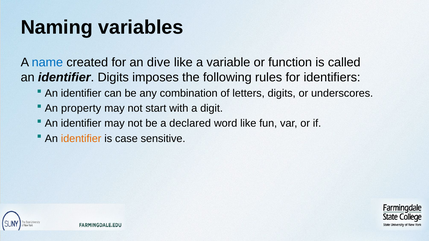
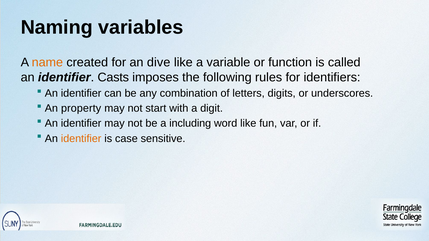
name colour: blue -> orange (47, 62)
identifier Digits: Digits -> Casts (113, 77)
declared: declared -> including (190, 124)
